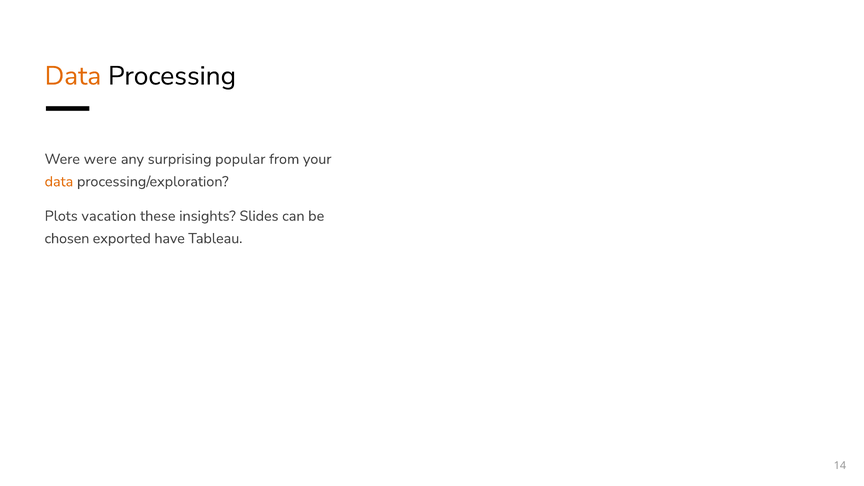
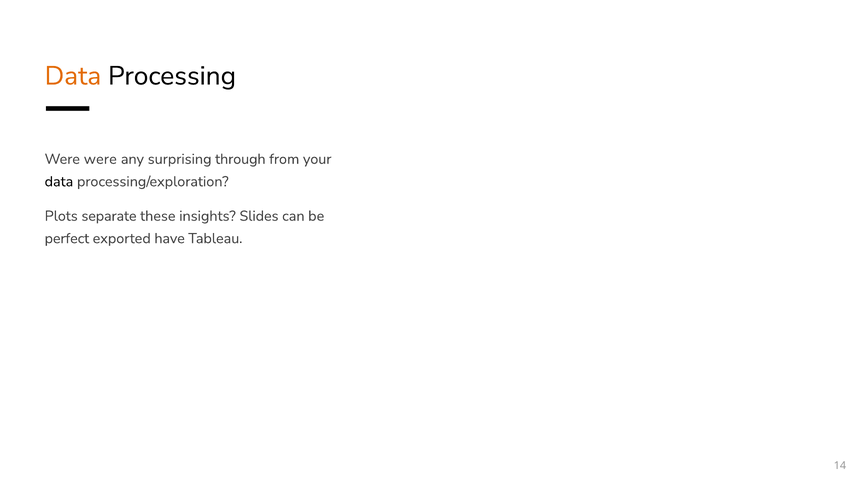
popular: popular -> through (240, 159)
data colour: orange -> black (59, 182)
vacation: vacation -> separate (109, 216)
chosen: chosen -> perfect (67, 238)
